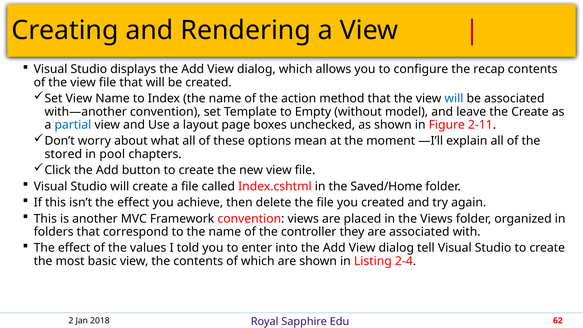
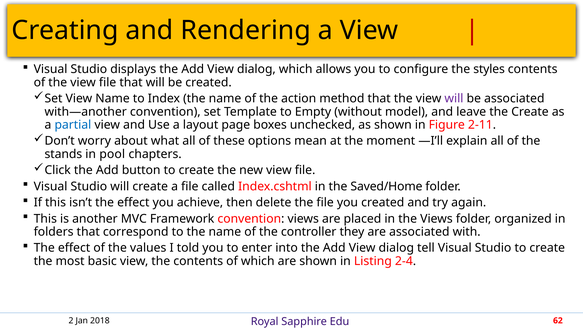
recap: recap -> styles (489, 69)
will colour: blue -> purple (454, 99)
stored: stored -> stands (63, 154)
